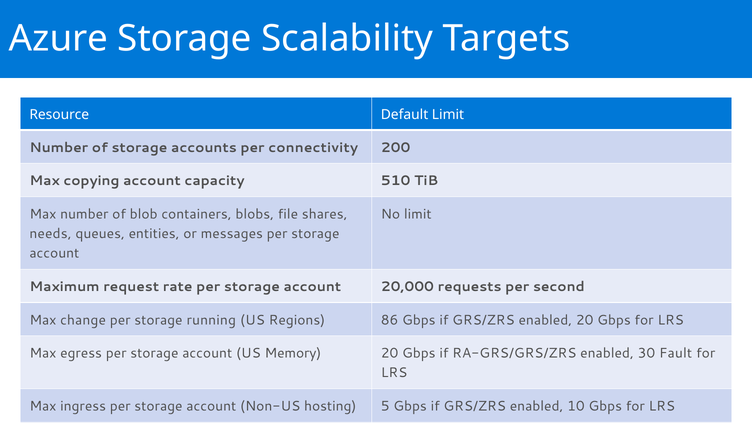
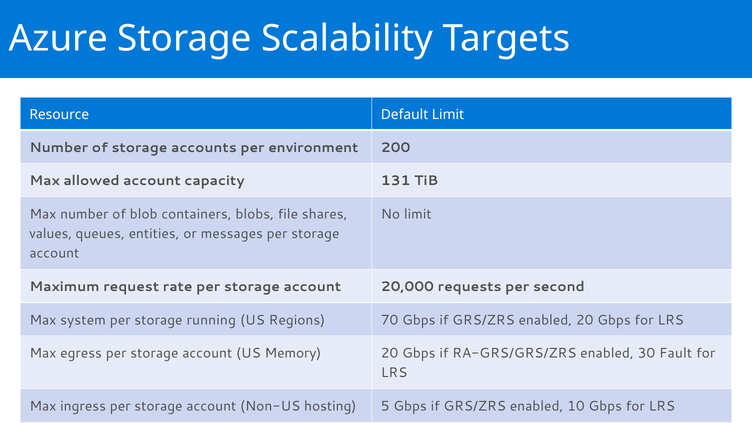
connectivity: connectivity -> environment (313, 147)
copying: copying -> allowed (92, 181)
510: 510 -> 131 (396, 181)
needs: needs -> values (51, 234)
change: change -> system (83, 320)
86: 86 -> 70 (390, 320)
